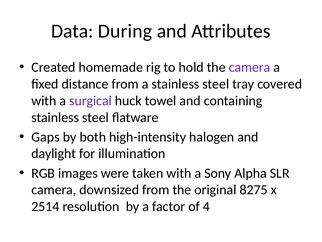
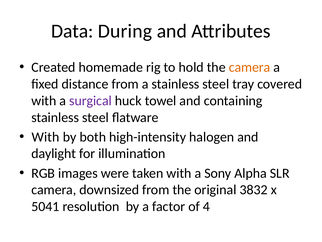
camera colour: purple -> orange (250, 67)
Gaps: Gaps -> With (46, 137)
8275: 8275 -> 3832 (254, 189)
2514: 2514 -> 5041 (45, 206)
